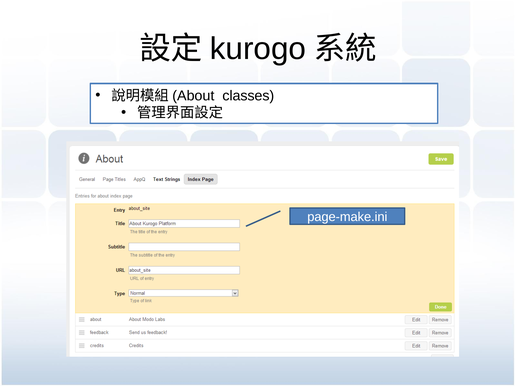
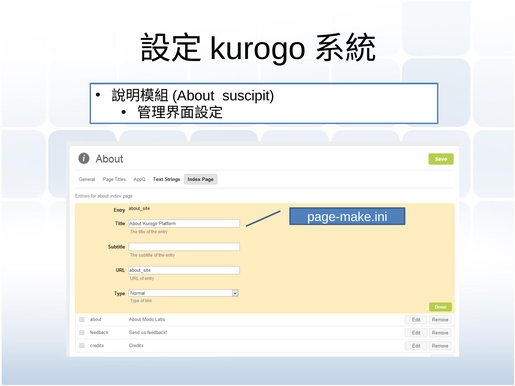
classes: classes -> suscipit (248, 96)
